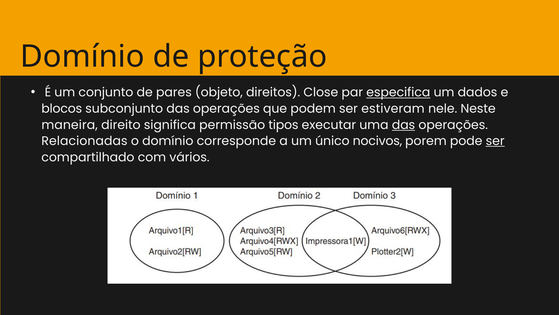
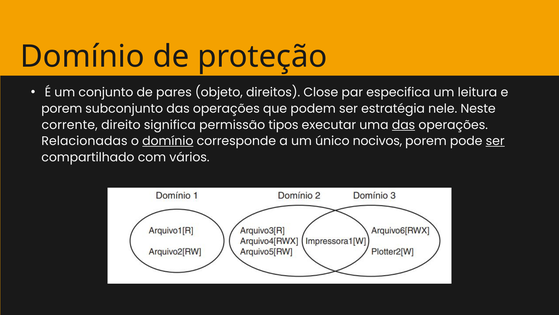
especifica underline: present -> none (398, 92)
dados: dados -> leitura (477, 92)
blocos: blocos -> porem (62, 109)
estiveram: estiveram -> estratégia (393, 109)
maneira: maneira -> corrente (70, 125)
domínio underline: none -> present (168, 141)
